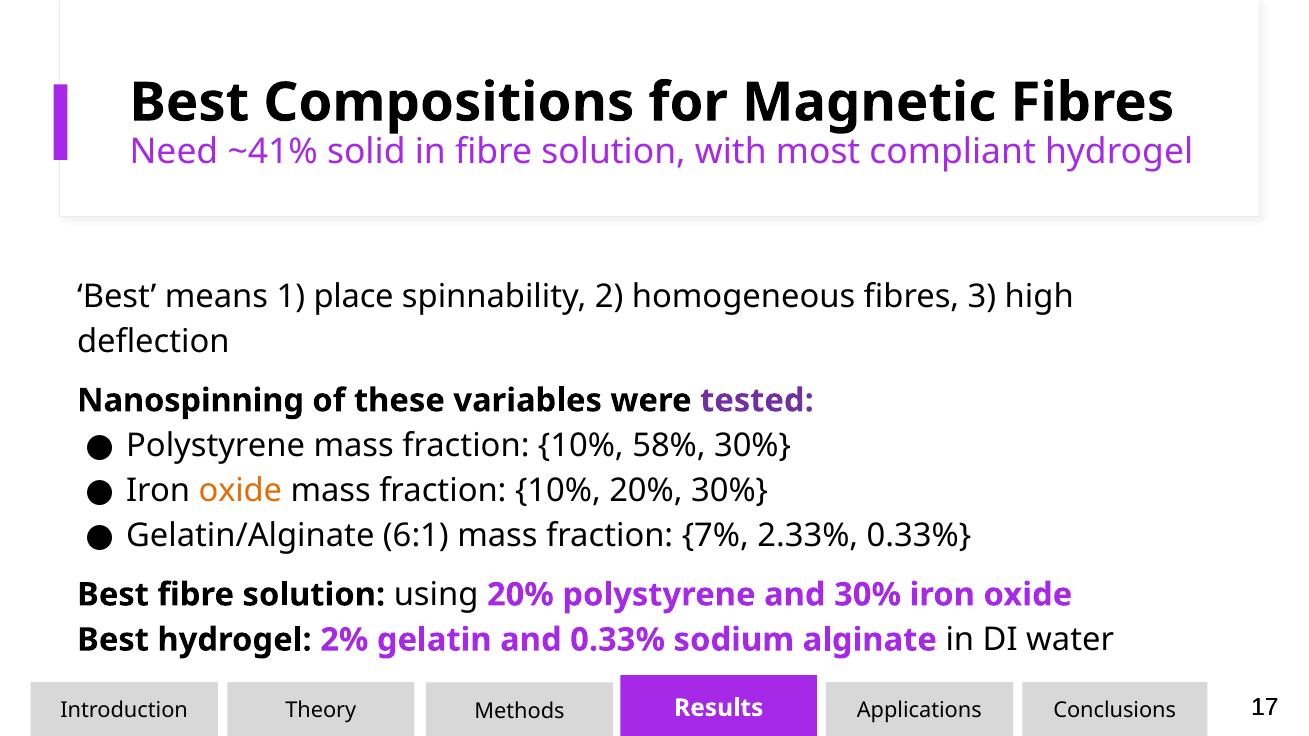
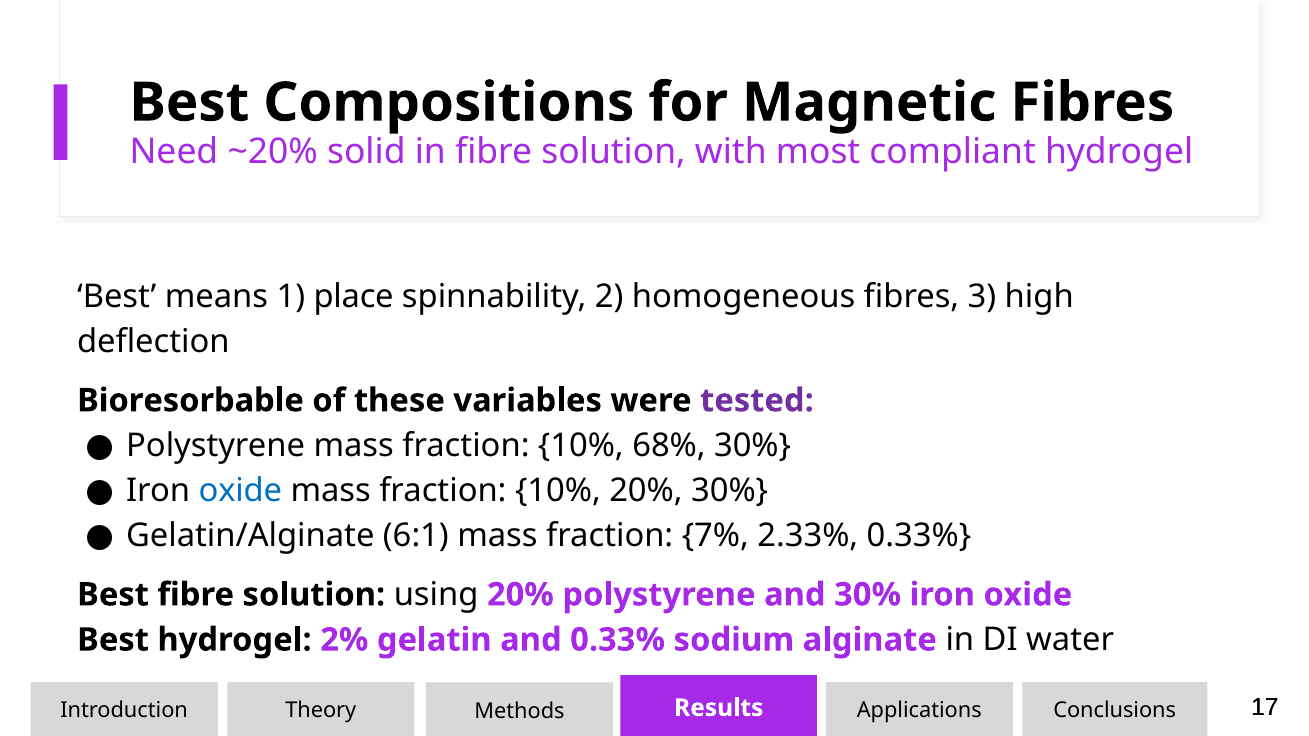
~41%: ~41% -> ~20% (273, 151)
Nanospinning: Nanospinning -> Bioresorbable (190, 401)
58%: 58% -> 68% (669, 446)
oxide colour: orange -> blue (240, 491)
